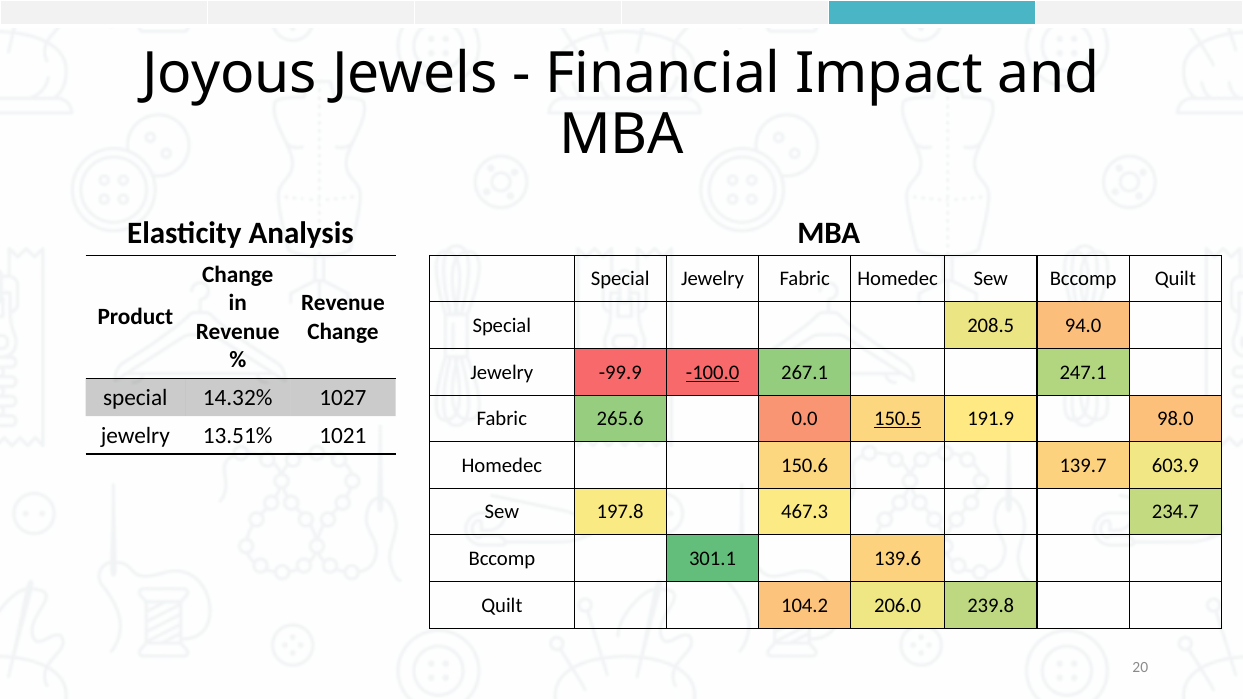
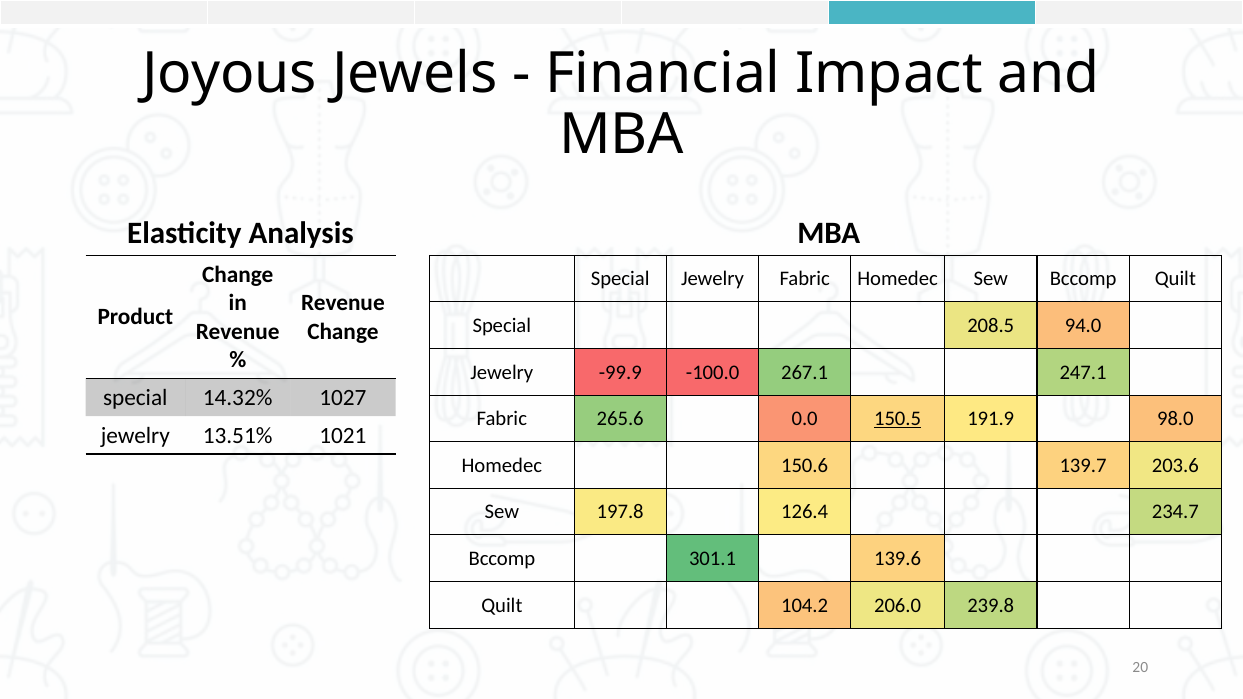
-100.0 underline: present -> none (713, 372)
603.9: 603.9 -> 203.6 (1175, 466)
467.3: 467.3 -> 126.4 (805, 512)
